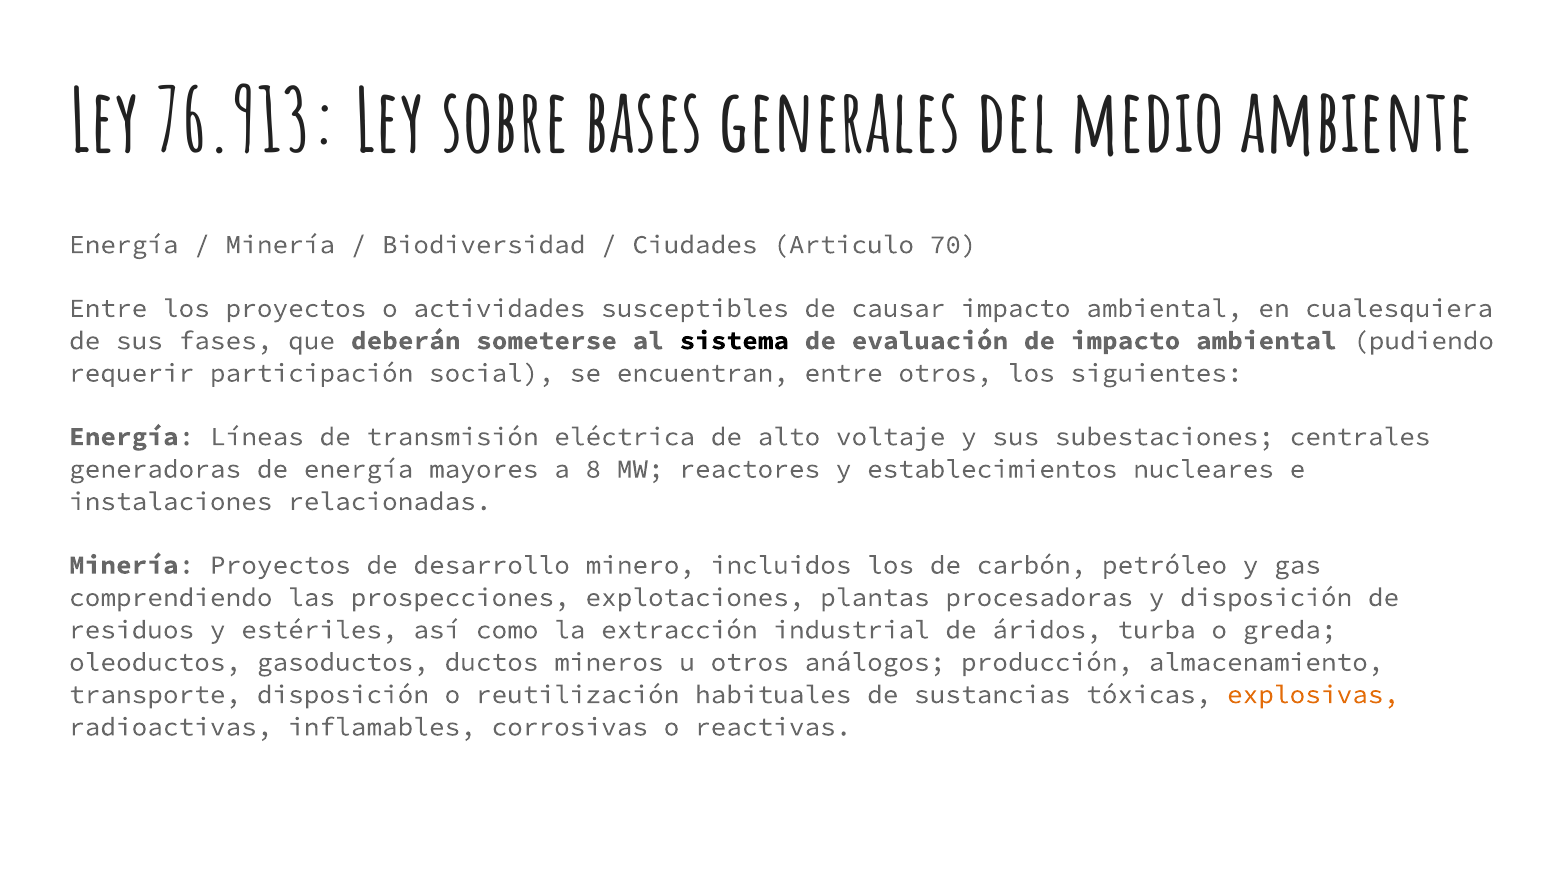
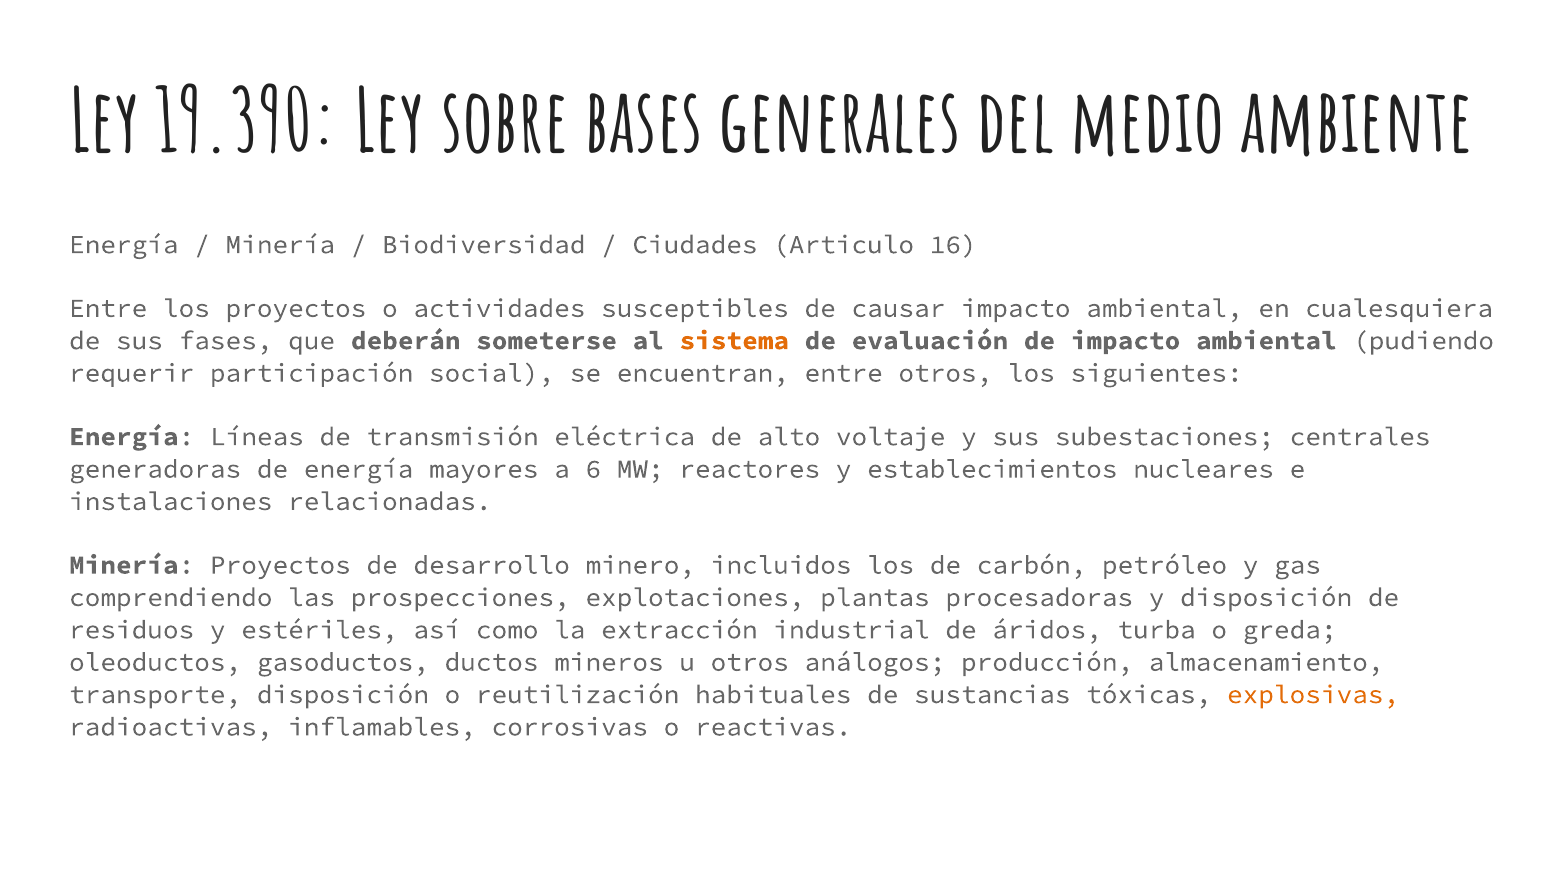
76.913: 76.913 -> 19.390 (247, 124)
70: 70 -> 16 (953, 245)
sistema colour: black -> orange (734, 341)
8: 8 -> 6 (593, 469)
